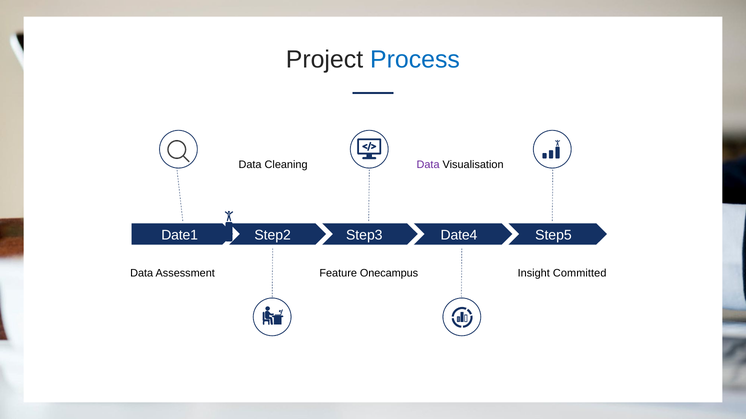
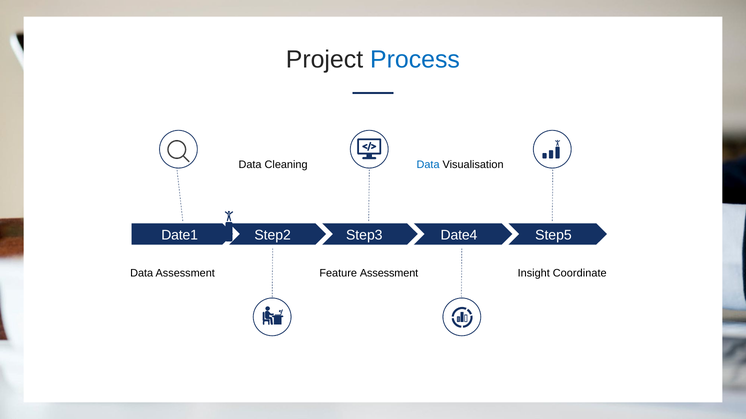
Data colour: purple -> blue (428, 165)
Feature Onecampus: Onecampus -> Assessment (389, 273)
Committed: Committed -> Coordinate (580, 273)
